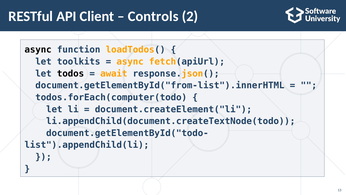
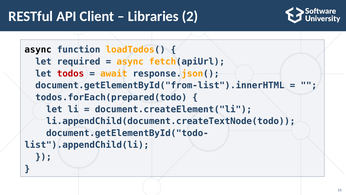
Controls: Controls -> Libraries (153, 16)
toolkits: toolkits -> required (79, 62)
todos colour: black -> red (71, 73)
todos.forEach(computer(todo: todos.forEach(computer(todo -> todos.forEach(prepared(todo (111, 97)
